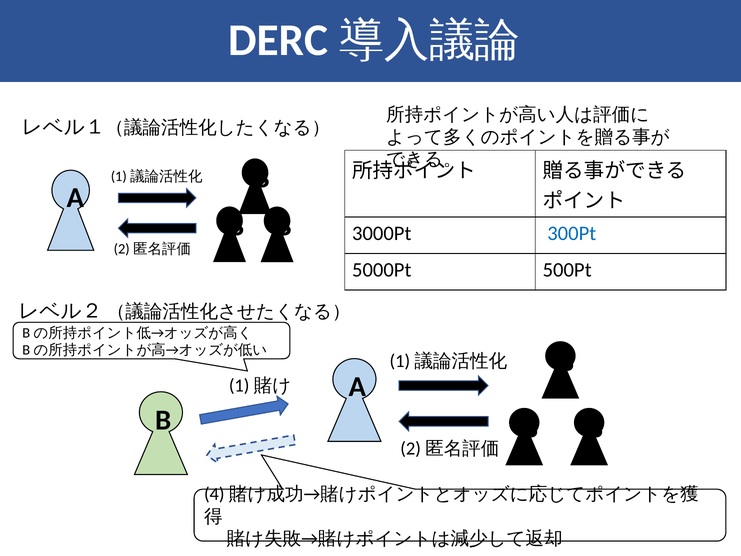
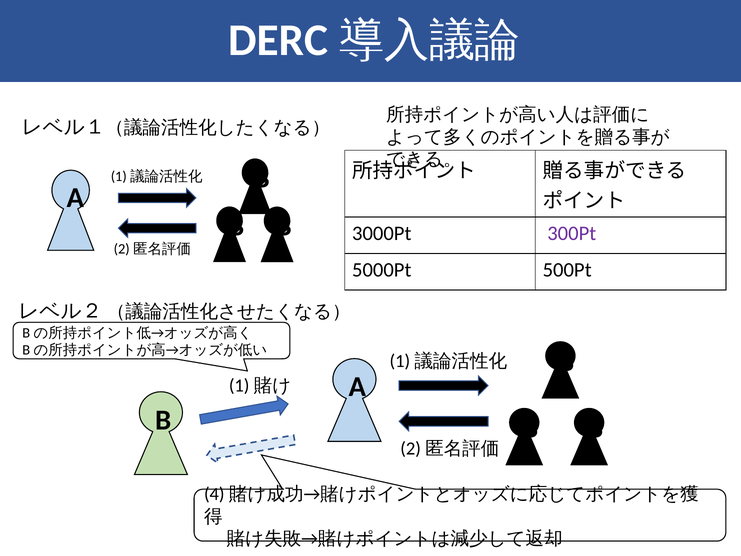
300Pt colour: blue -> purple (572, 233)
